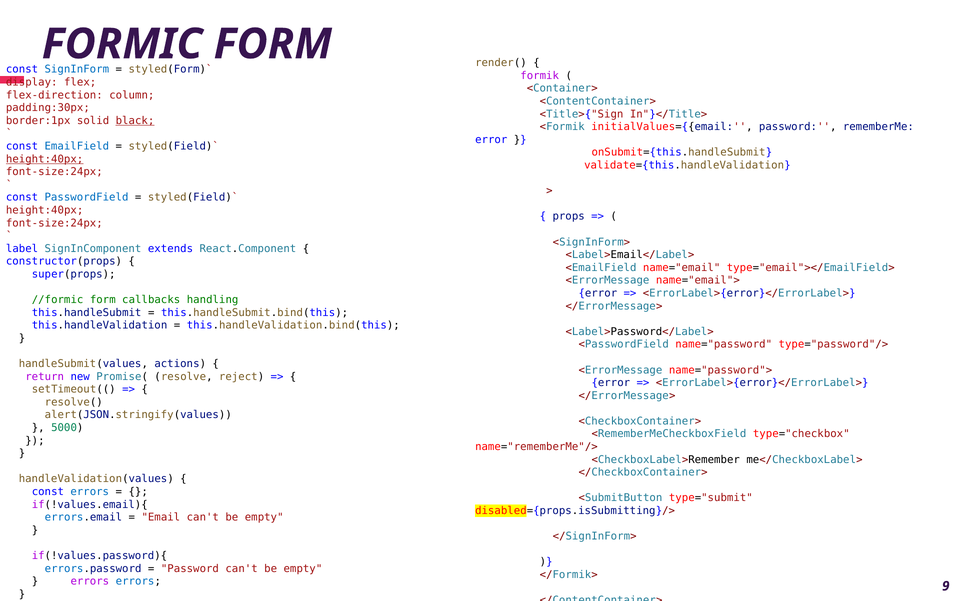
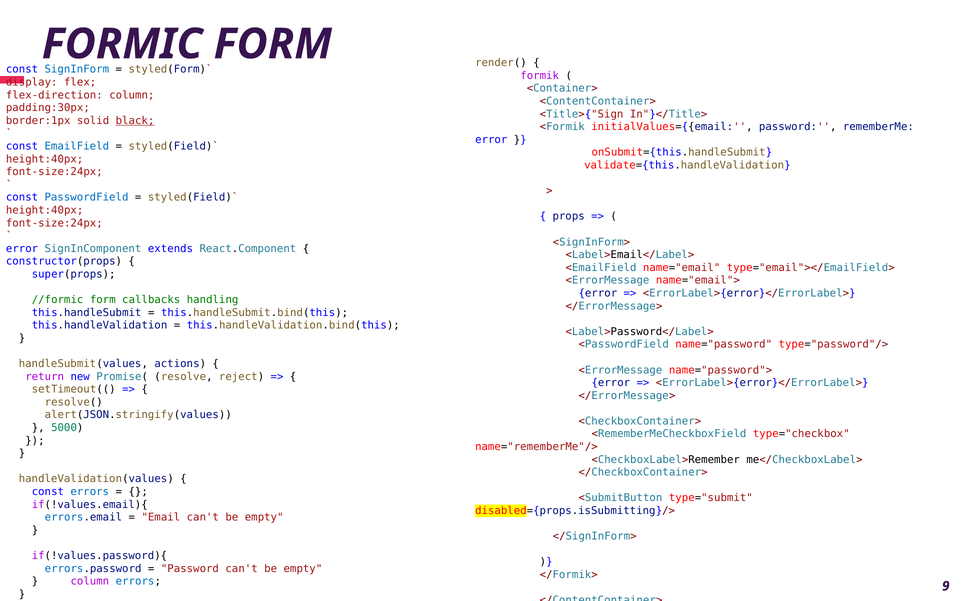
height:40px underline: present -> none (45, 159)
label: label -> error (22, 249)
errors: errors -> column (90, 582)
